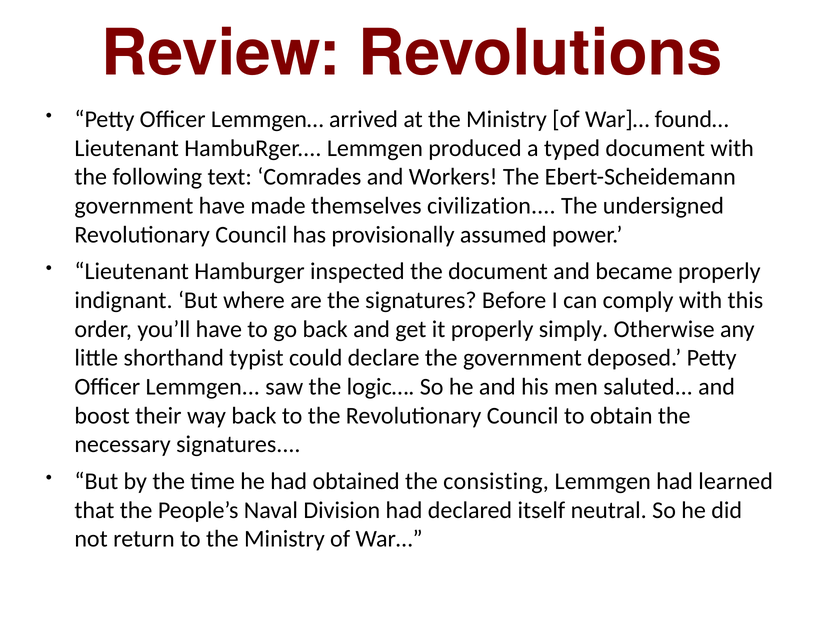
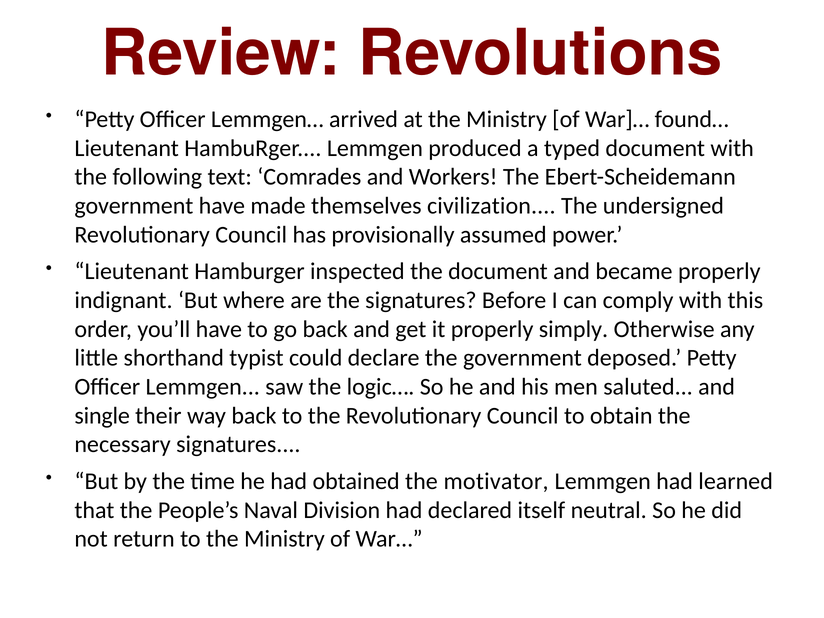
boost: boost -> single (102, 416)
consisting: consisting -> motivator (496, 481)
